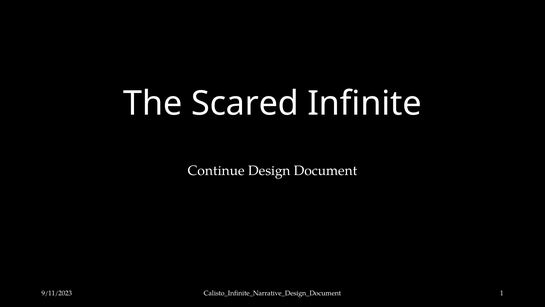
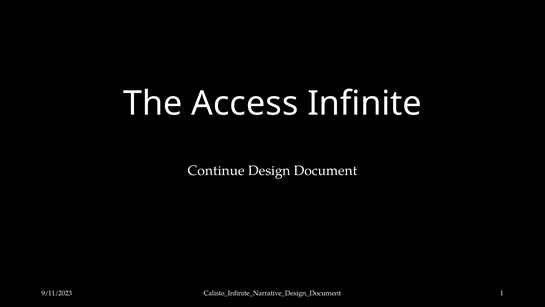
Scared: Scared -> Access (245, 103)
